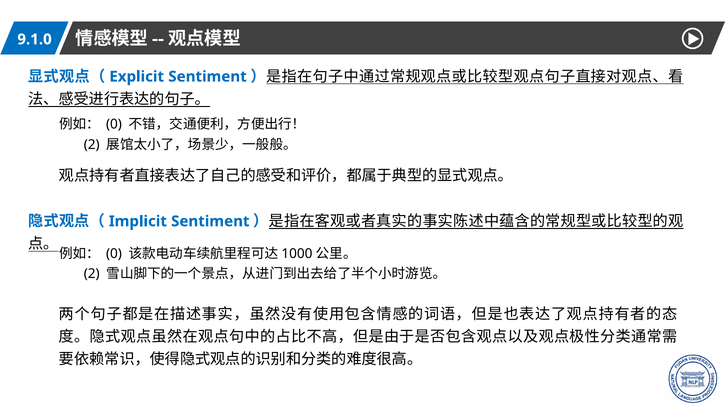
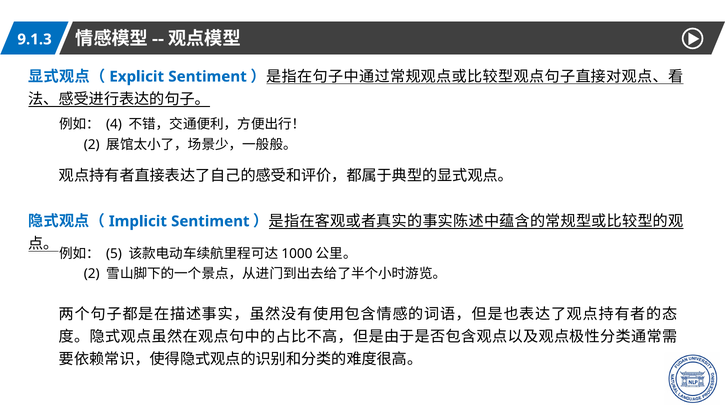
9.1.0: 9.1.0 -> 9.1.3 (35, 39)
0: 0 -> 4 (114, 124)
0: 0 -> 5 (114, 253)
